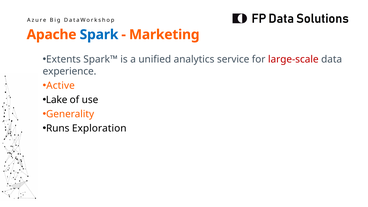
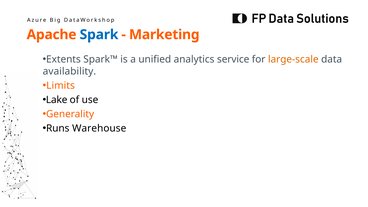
large-scale colour: red -> orange (293, 59)
experience: experience -> availability (69, 71)
Active: Active -> Limits (61, 86)
Exploration: Exploration -> Warehouse (99, 128)
